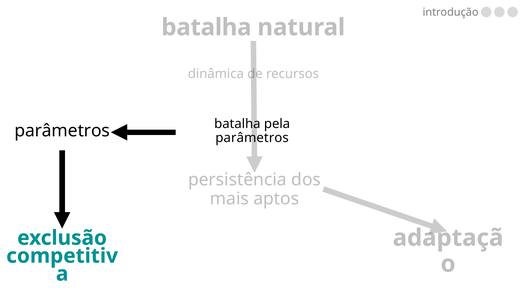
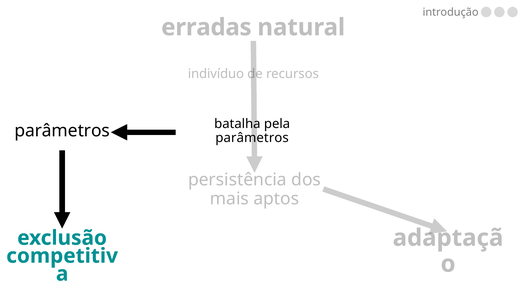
batalha: batalha -> erradas (206, 27)
dinâmica: dinâmica -> indivíduo (216, 74)
